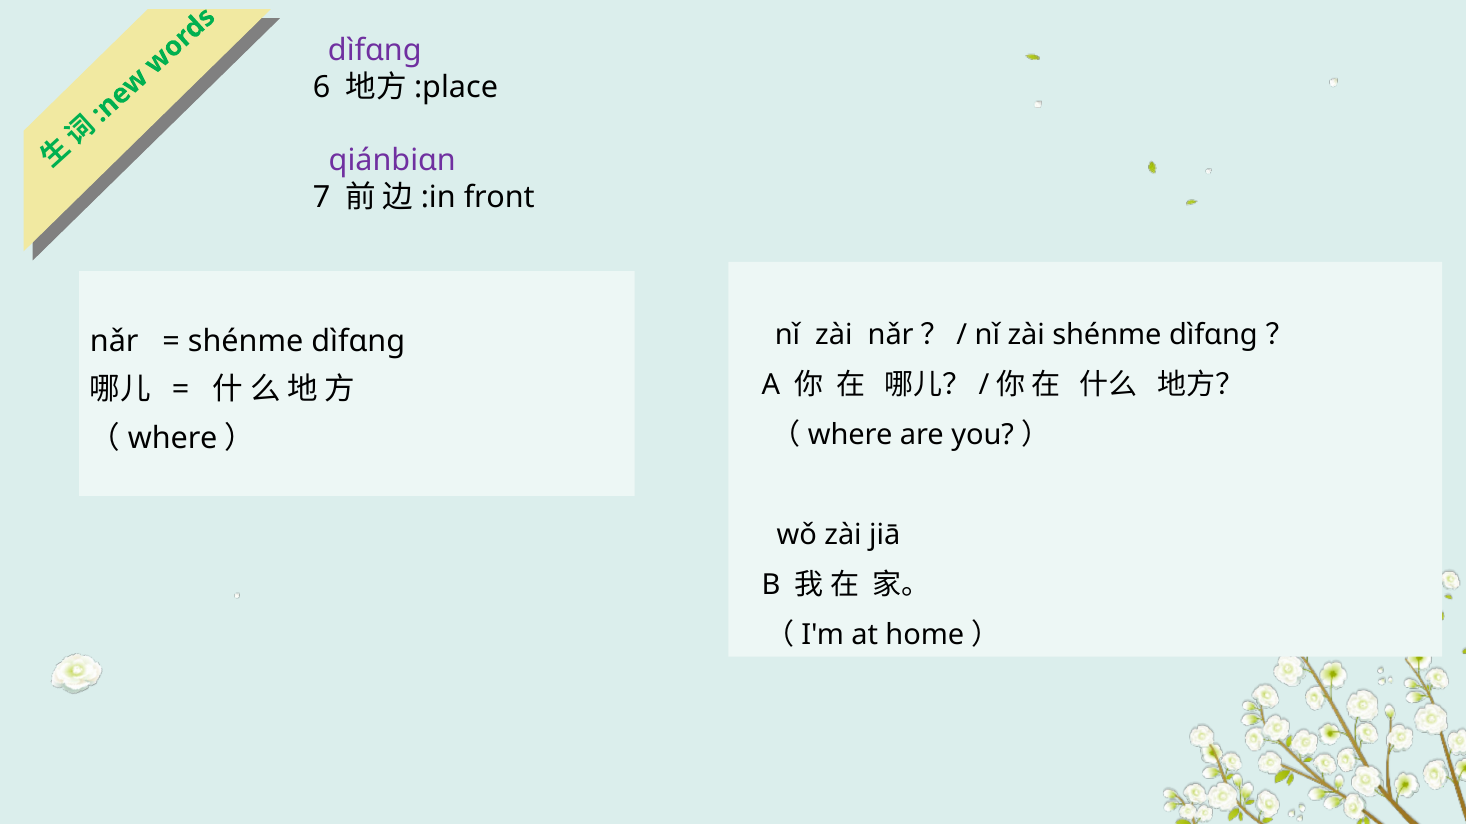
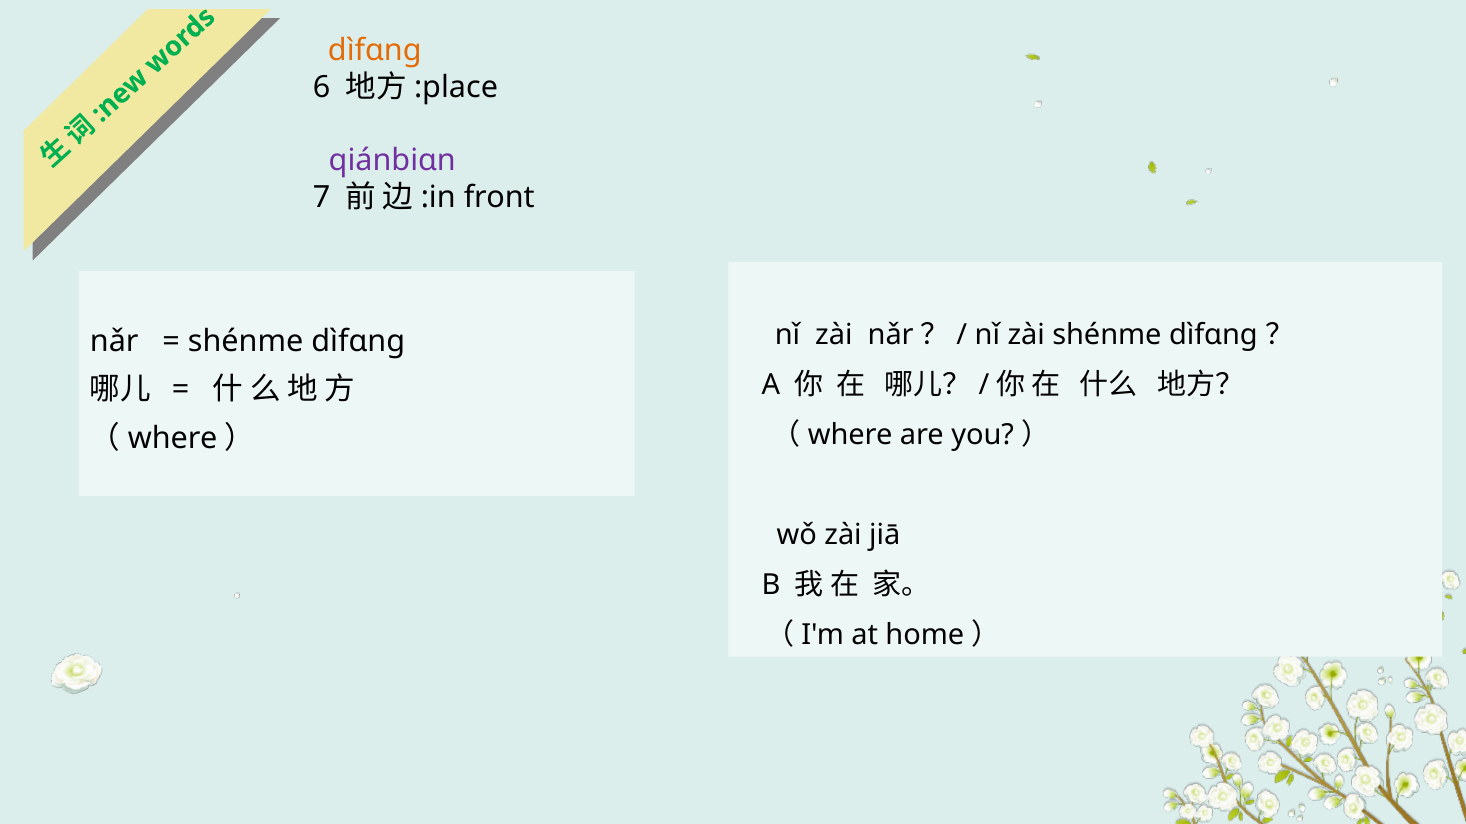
dìfɑnɡ colour: purple -> orange (375, 51)
